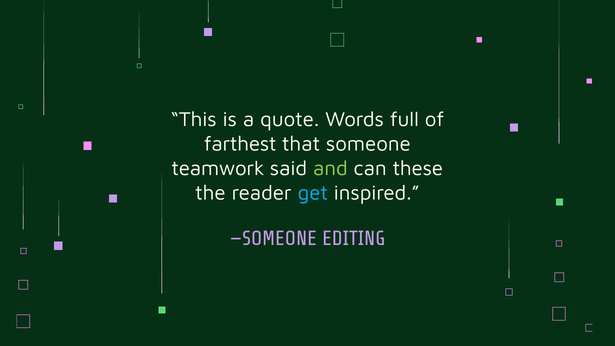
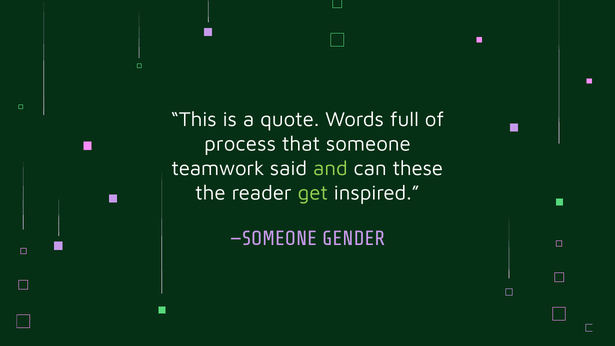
farthest: farthest -> process (240, 144)
get colour: light blue -> light green (313, 193)
EDITING: EDITING -> GENDER (354, 238)
